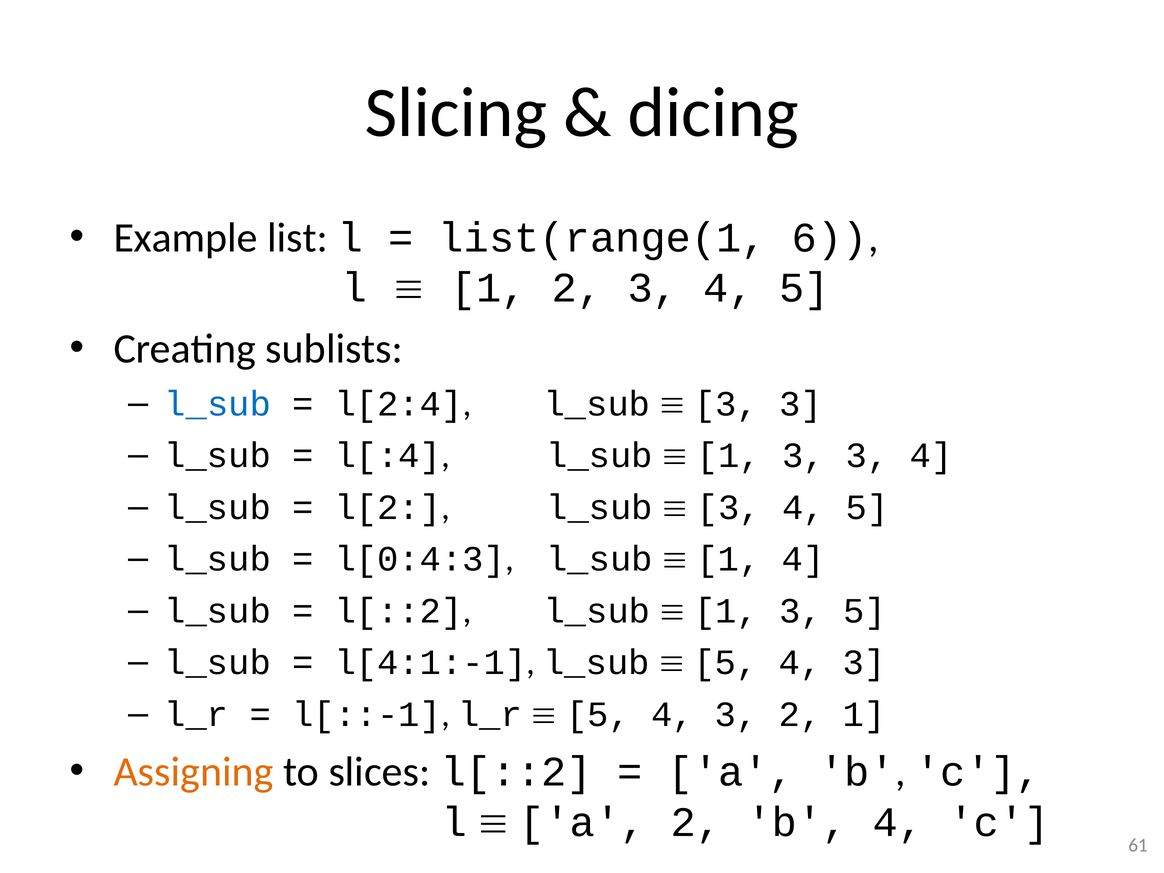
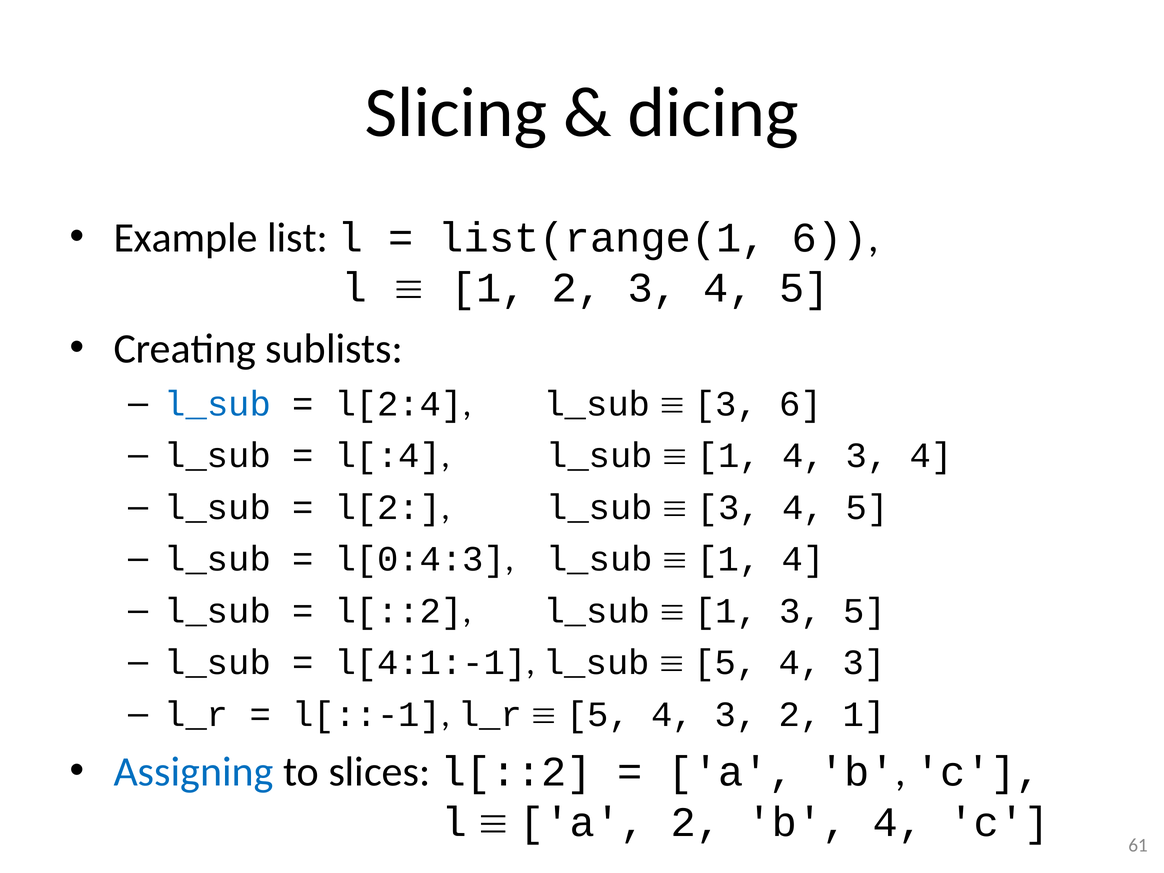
3: 3 -> 6 (801, 404)
3: 3 -> 4 (803, 456)
Assigning colour: orange -> blue (194, 772)
